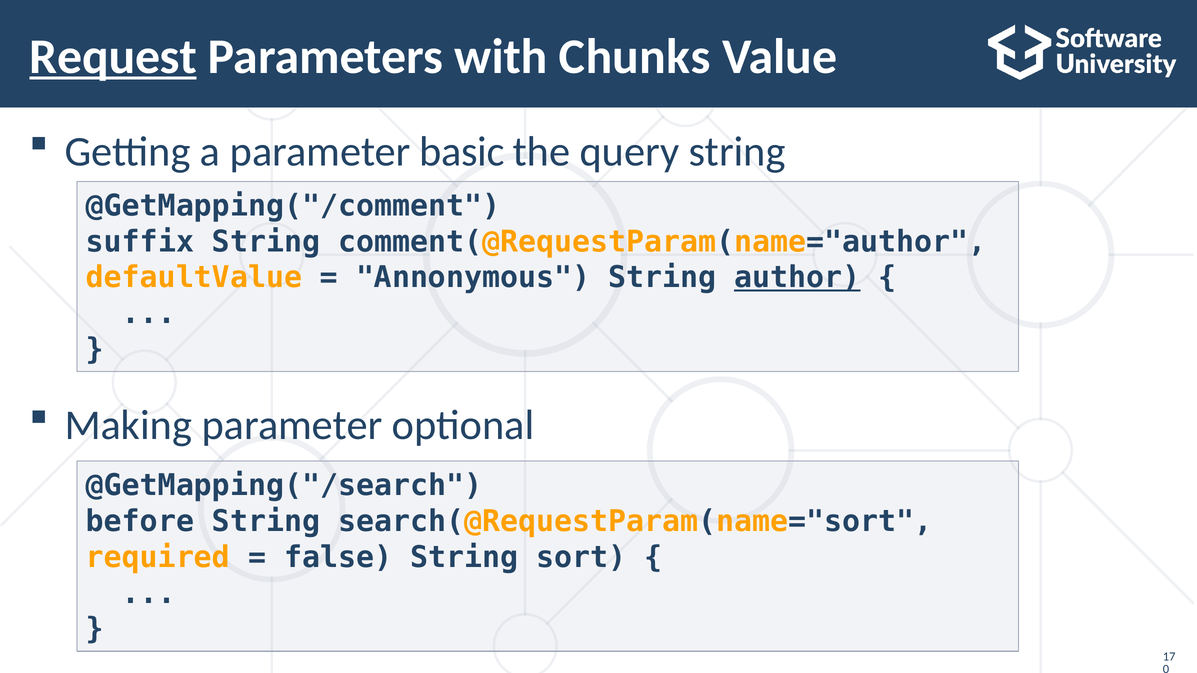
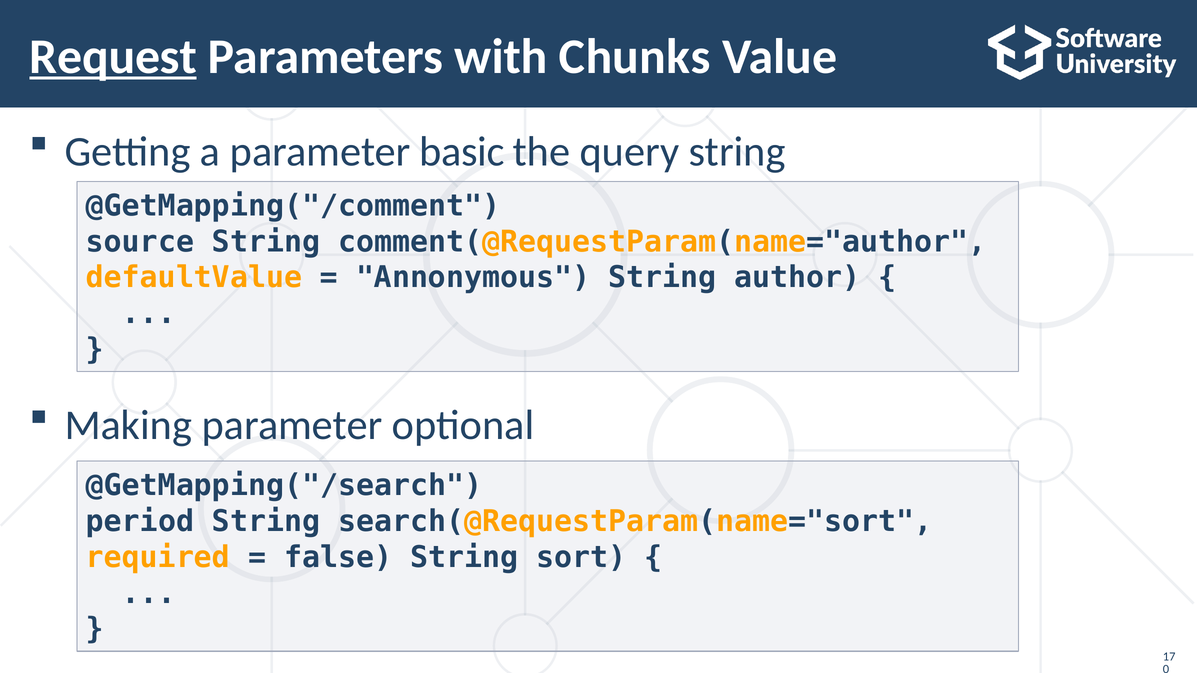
suffix: suffix -> source (140, 242)
author underline: present -> none (797, 278)
before: before -> period (140, 522)
